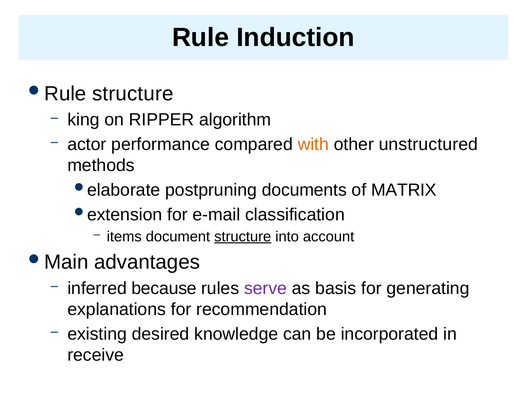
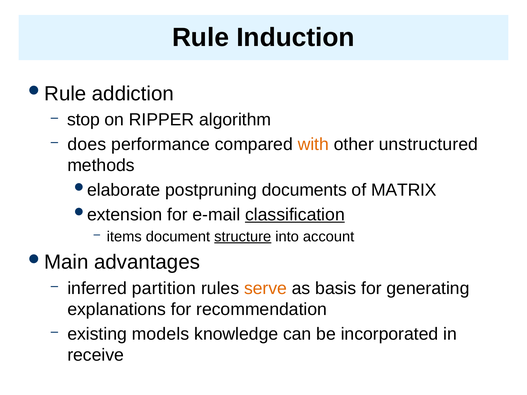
structure: structure -> addiction (133, 94)
king: king -> stop (84, 120)
actor: actor -> does (87, 144)
classification underline: none -> present (295, 215)
because: because -> partition (164, 289)
serve colour: purple -> orange (266, 289)
desired: desired -> models (160, 334)
